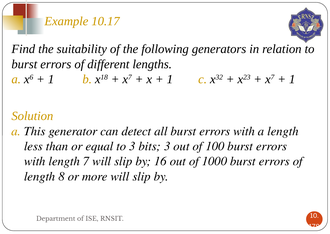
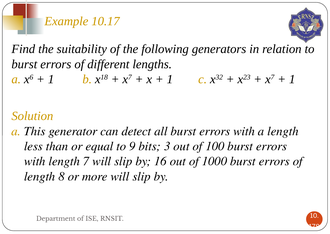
to 3: 3 -> 9 (132, 146)
